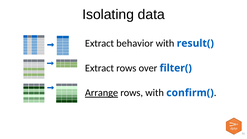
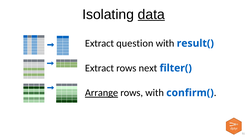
data underline: none -> present (151, 14)
behavior: behavior -> question (135, 43)
over: over -> next (148, 68)
